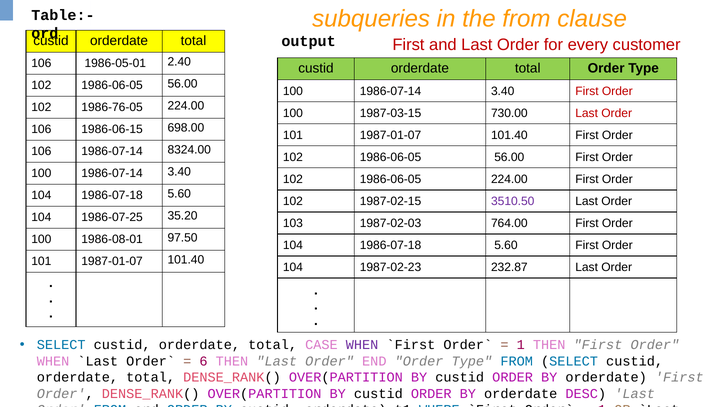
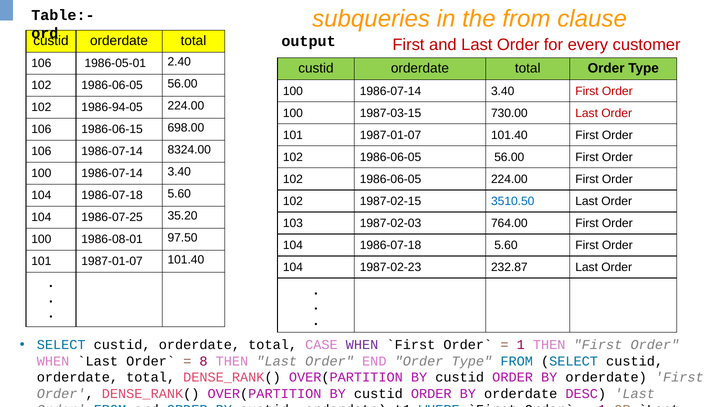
1986-76-05: 1986-76-05 -> 1986-94-05 (112, 107)
3510.50 colour: purple -> blue (513, 201)
6: 6 -> 8 (204, 361)
